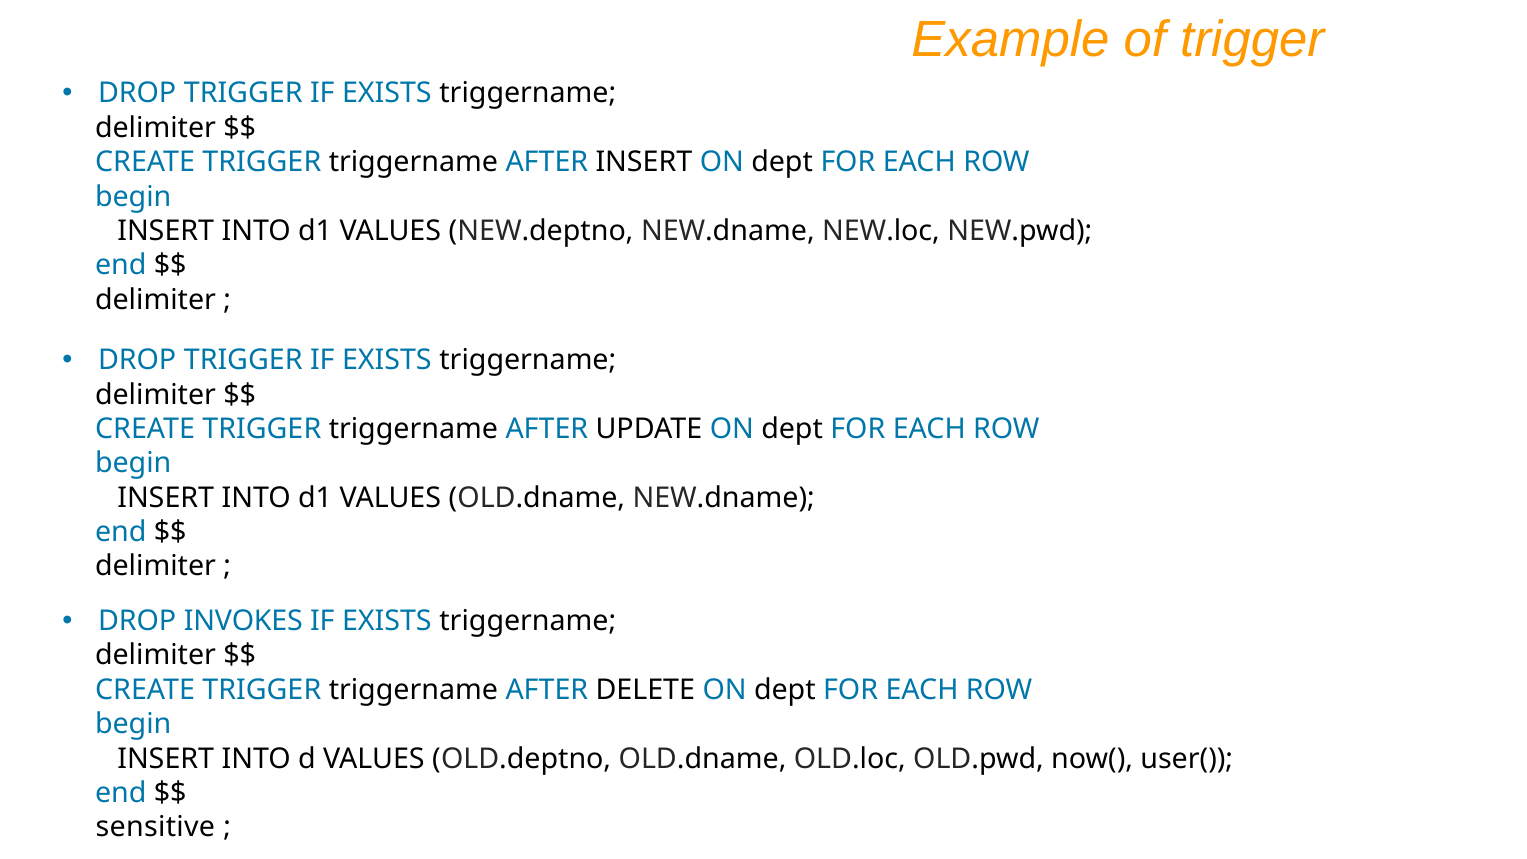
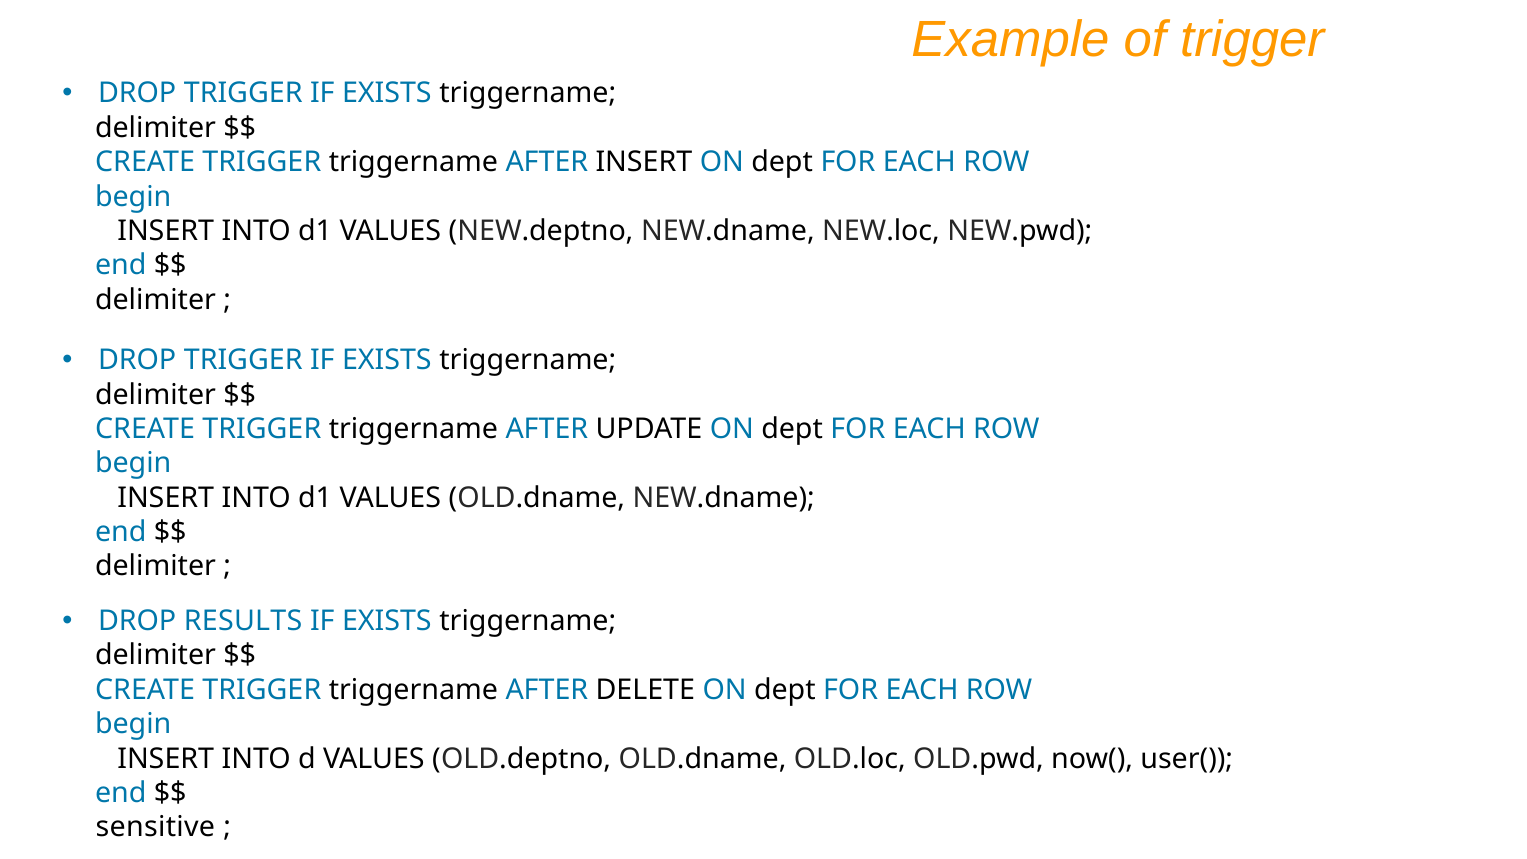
INVOKES: INVOKES -> RESULTS (243, 621)
